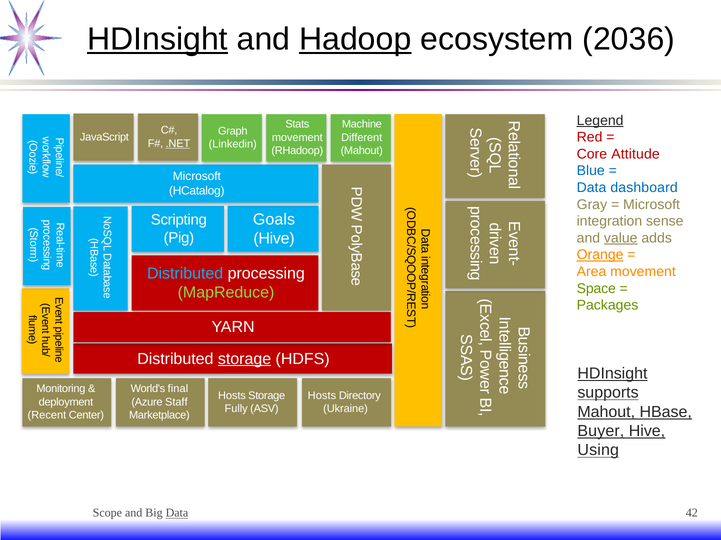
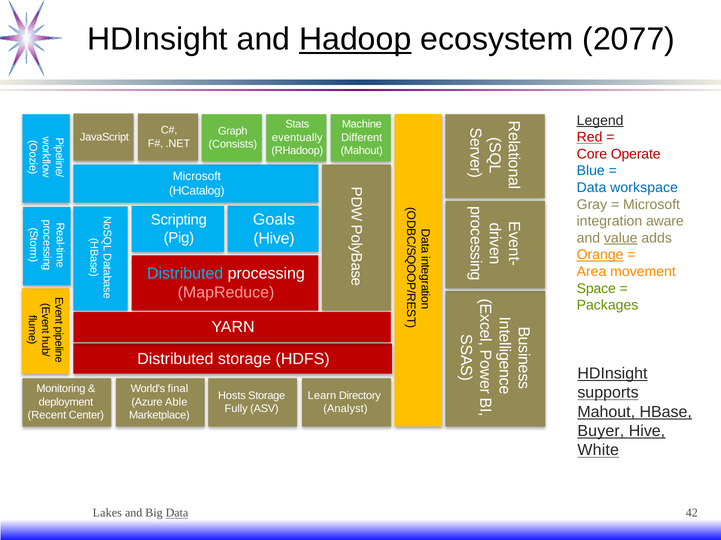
HDInsight underline: present -> none (157, 39)
2036: 2036 -> 2077 (629, 39)
Red underline: none -> present (590, 137)
movement: movement -> eventually (297, 138)
.NET underline: present -> none (178, 144)
Linkedin: Linkedin -> Consists (233, 144)
Attitude: Attitude -> Operate (636, 154)
dashboard: dashboard -> workspace (644, 188)
sense: sense -> aware (665, 222)
MapReduce colour: light green -> pink (226, 293)
storage underline: present -> none (245, 359)
Hosts: Hosts -> Learn (322, 396)
Staff: Staff -> Able (176, 403)
Ukraine: Ukraine -> Analyst (345, 409)
Using: Using -> White (598, 451)
Scope: Scope -> Lakes (107, 514)
